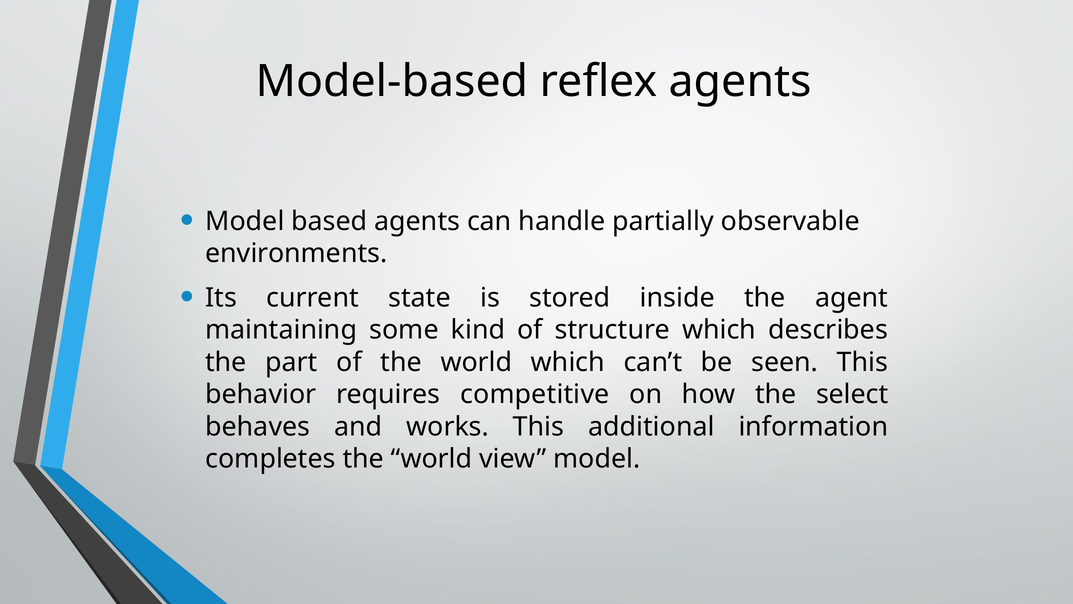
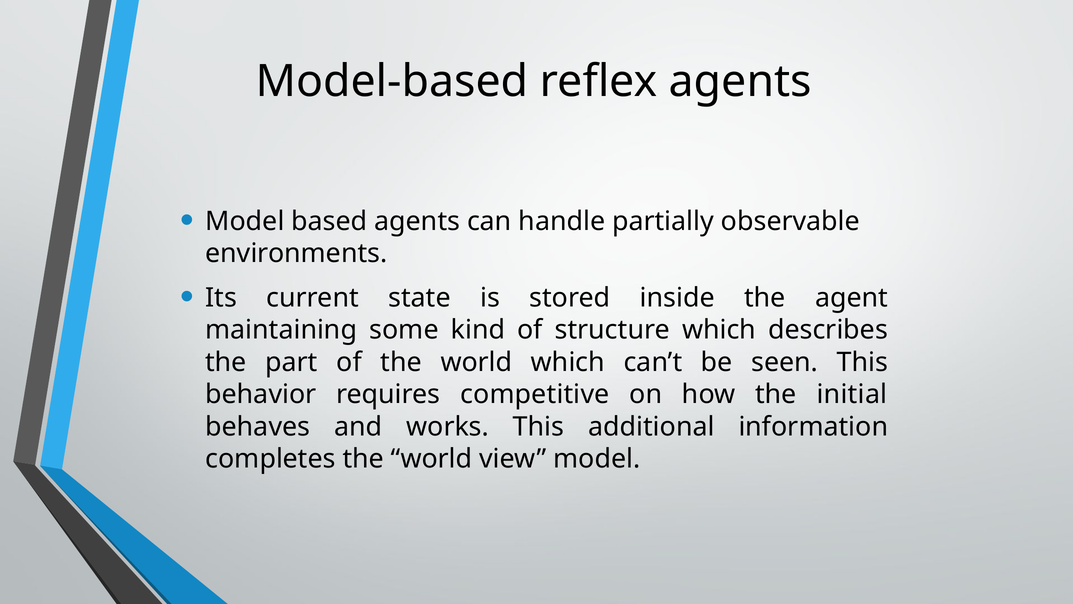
select: select -> initial (852, 394)
